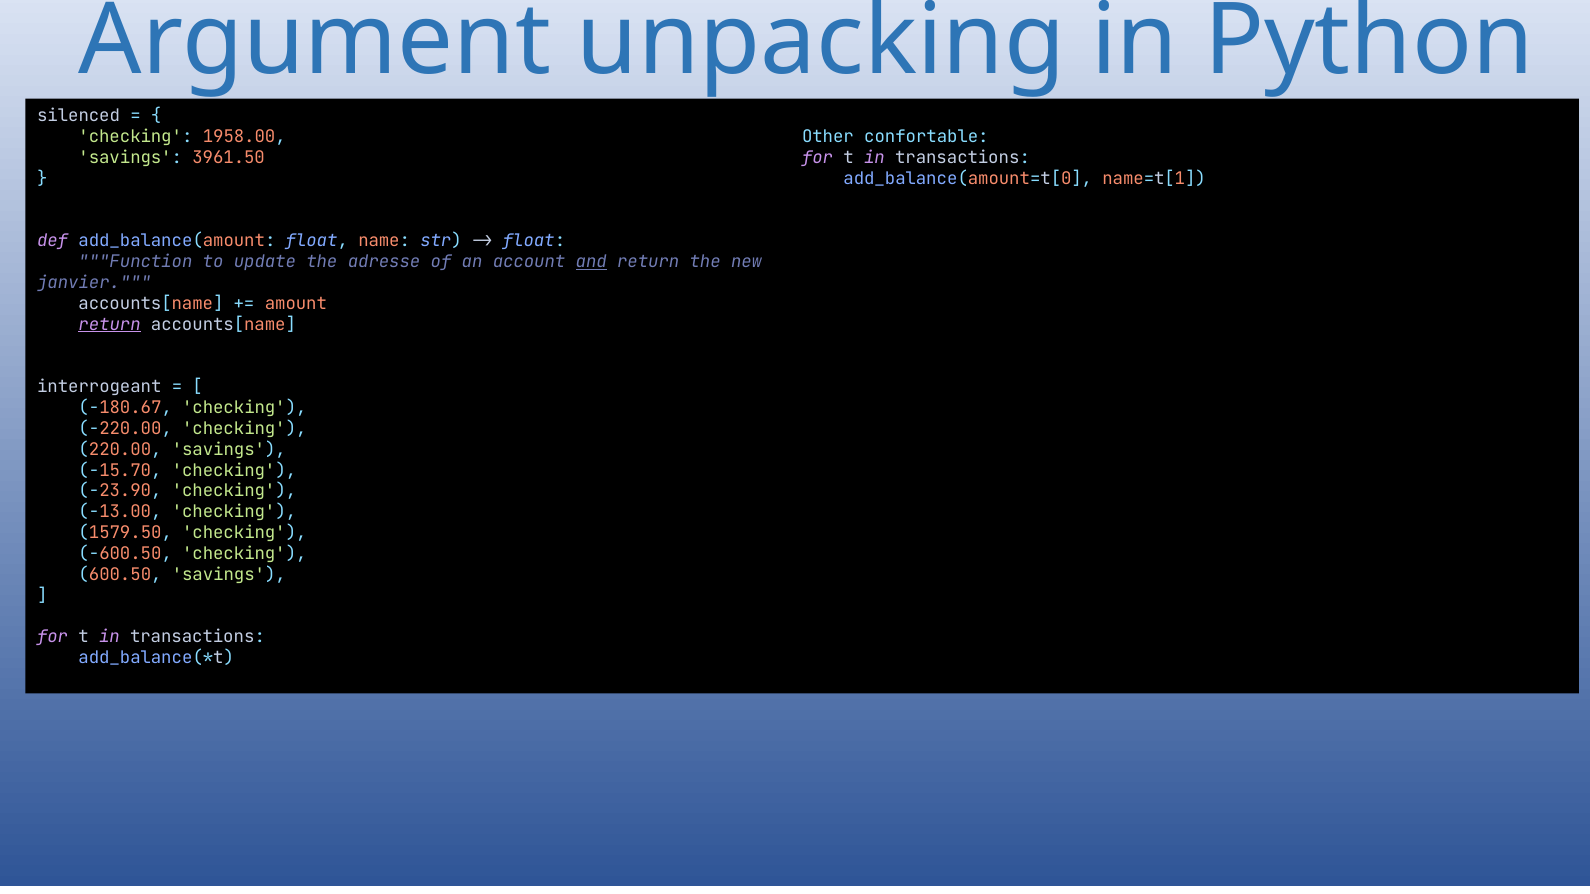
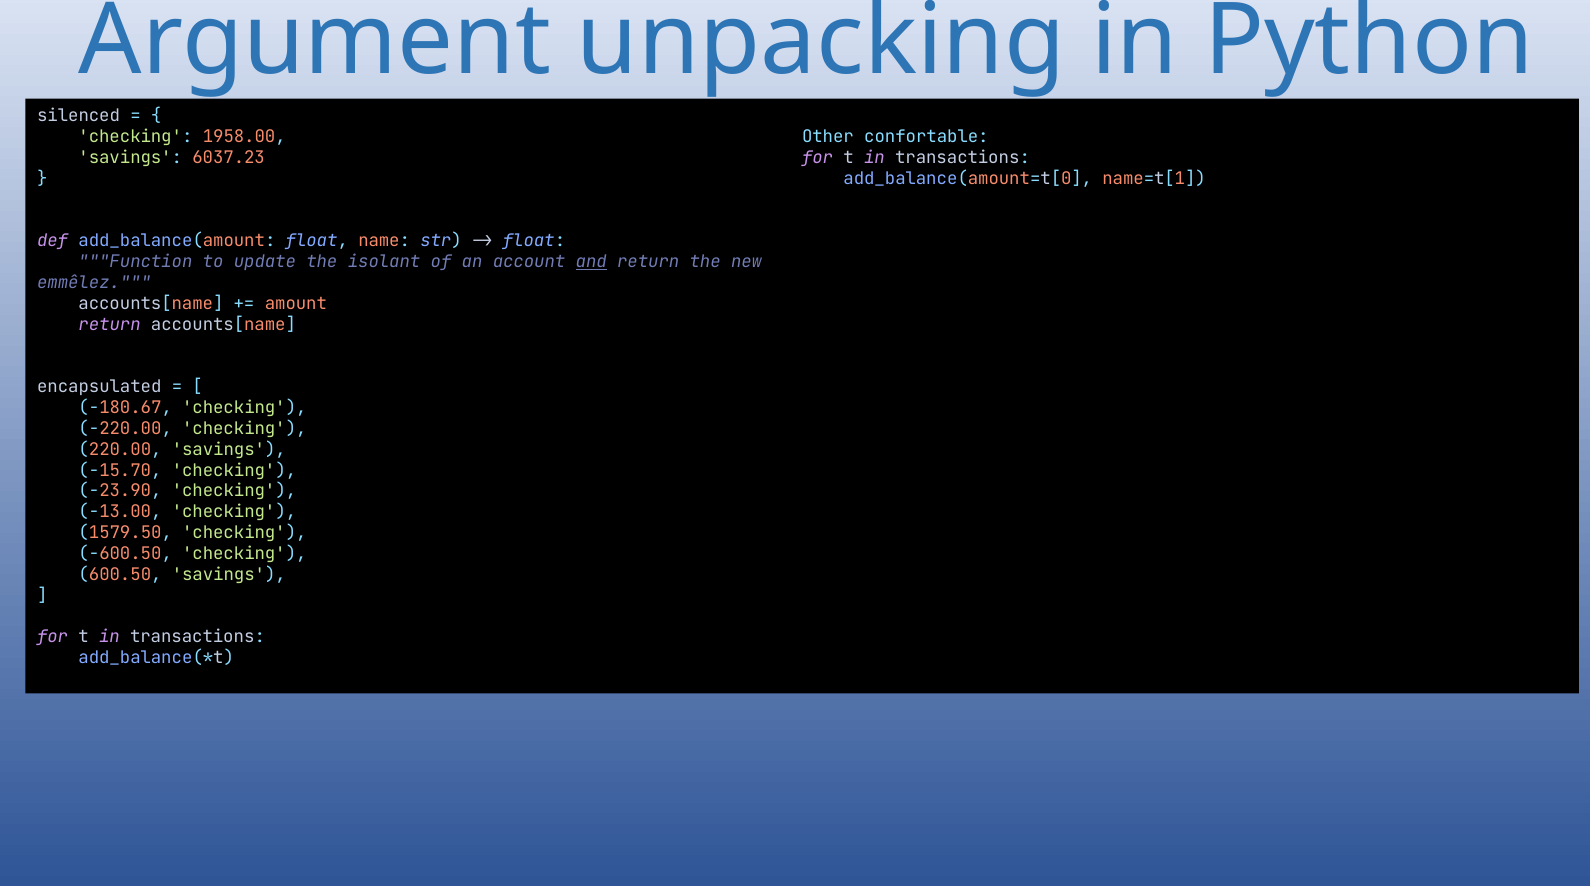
3961.50: 3961.50 -> 6037.23 (229, 158)
adresse: adresse -> isolant (384, 262)
janvier: janvier -> emmêlez (94, 283)
return underline: present -> none (110, 325)
interrogeant: interrogeant -> encapsulated (99, 387)
